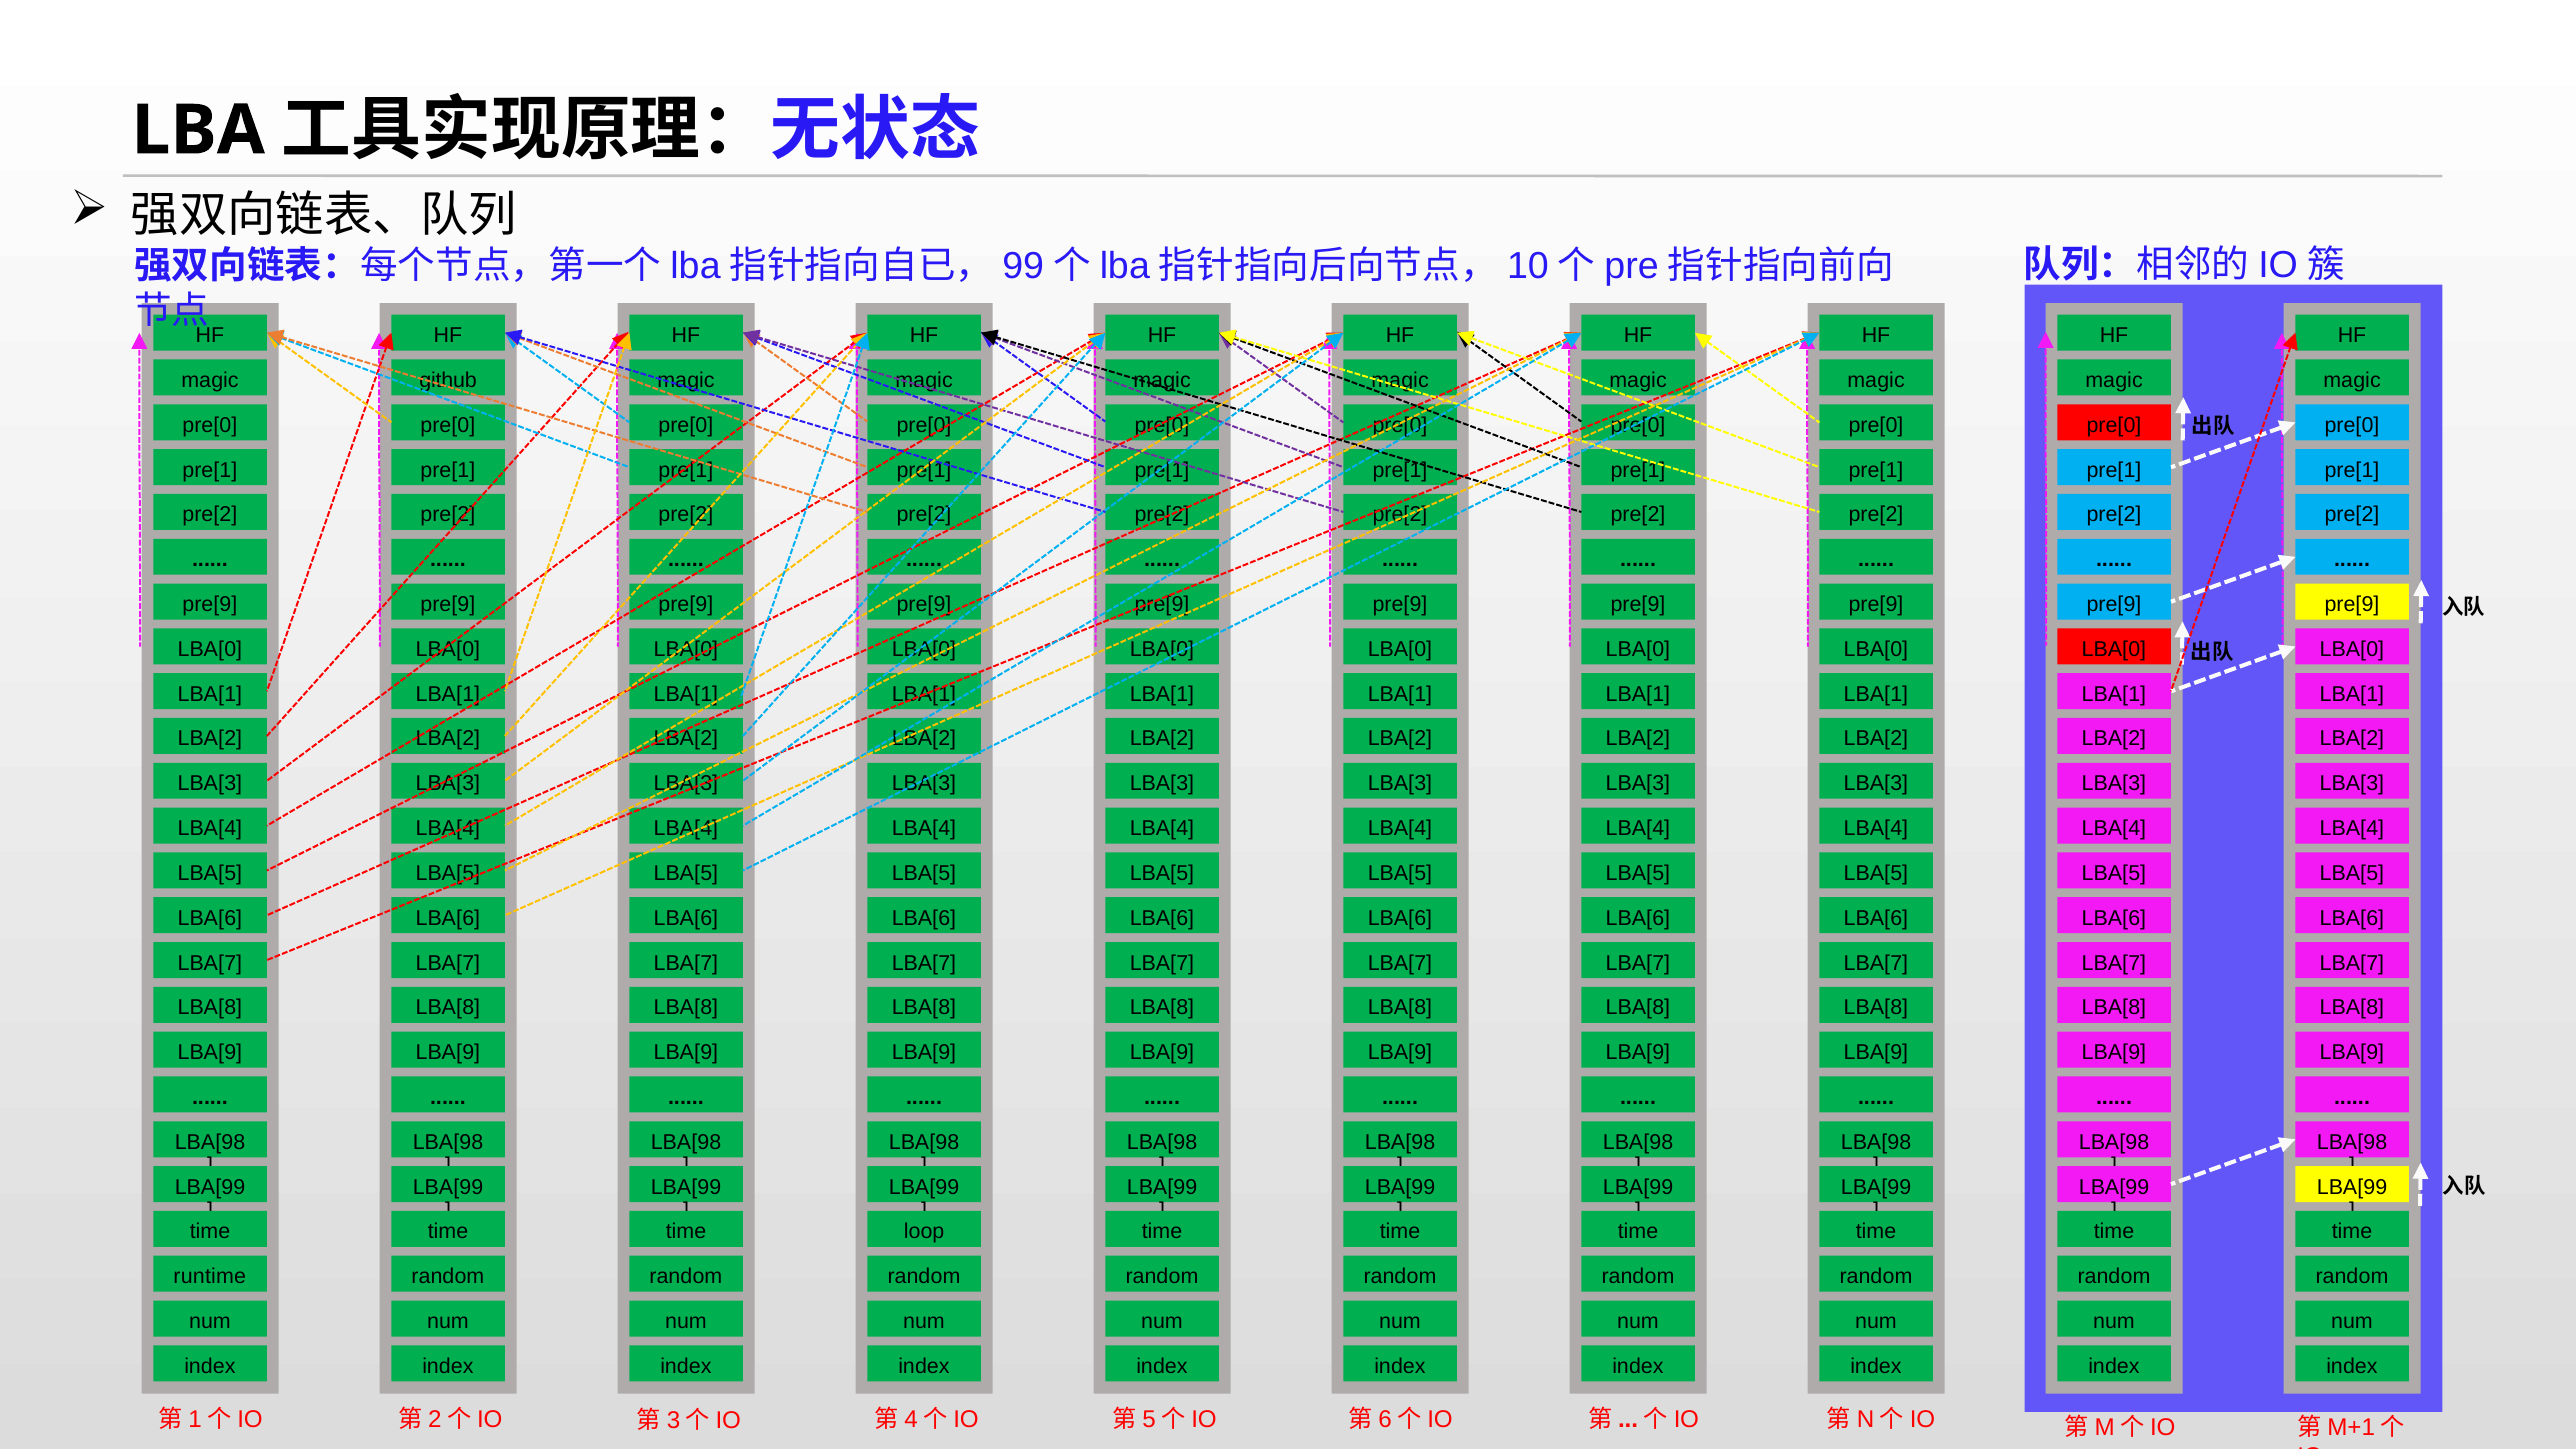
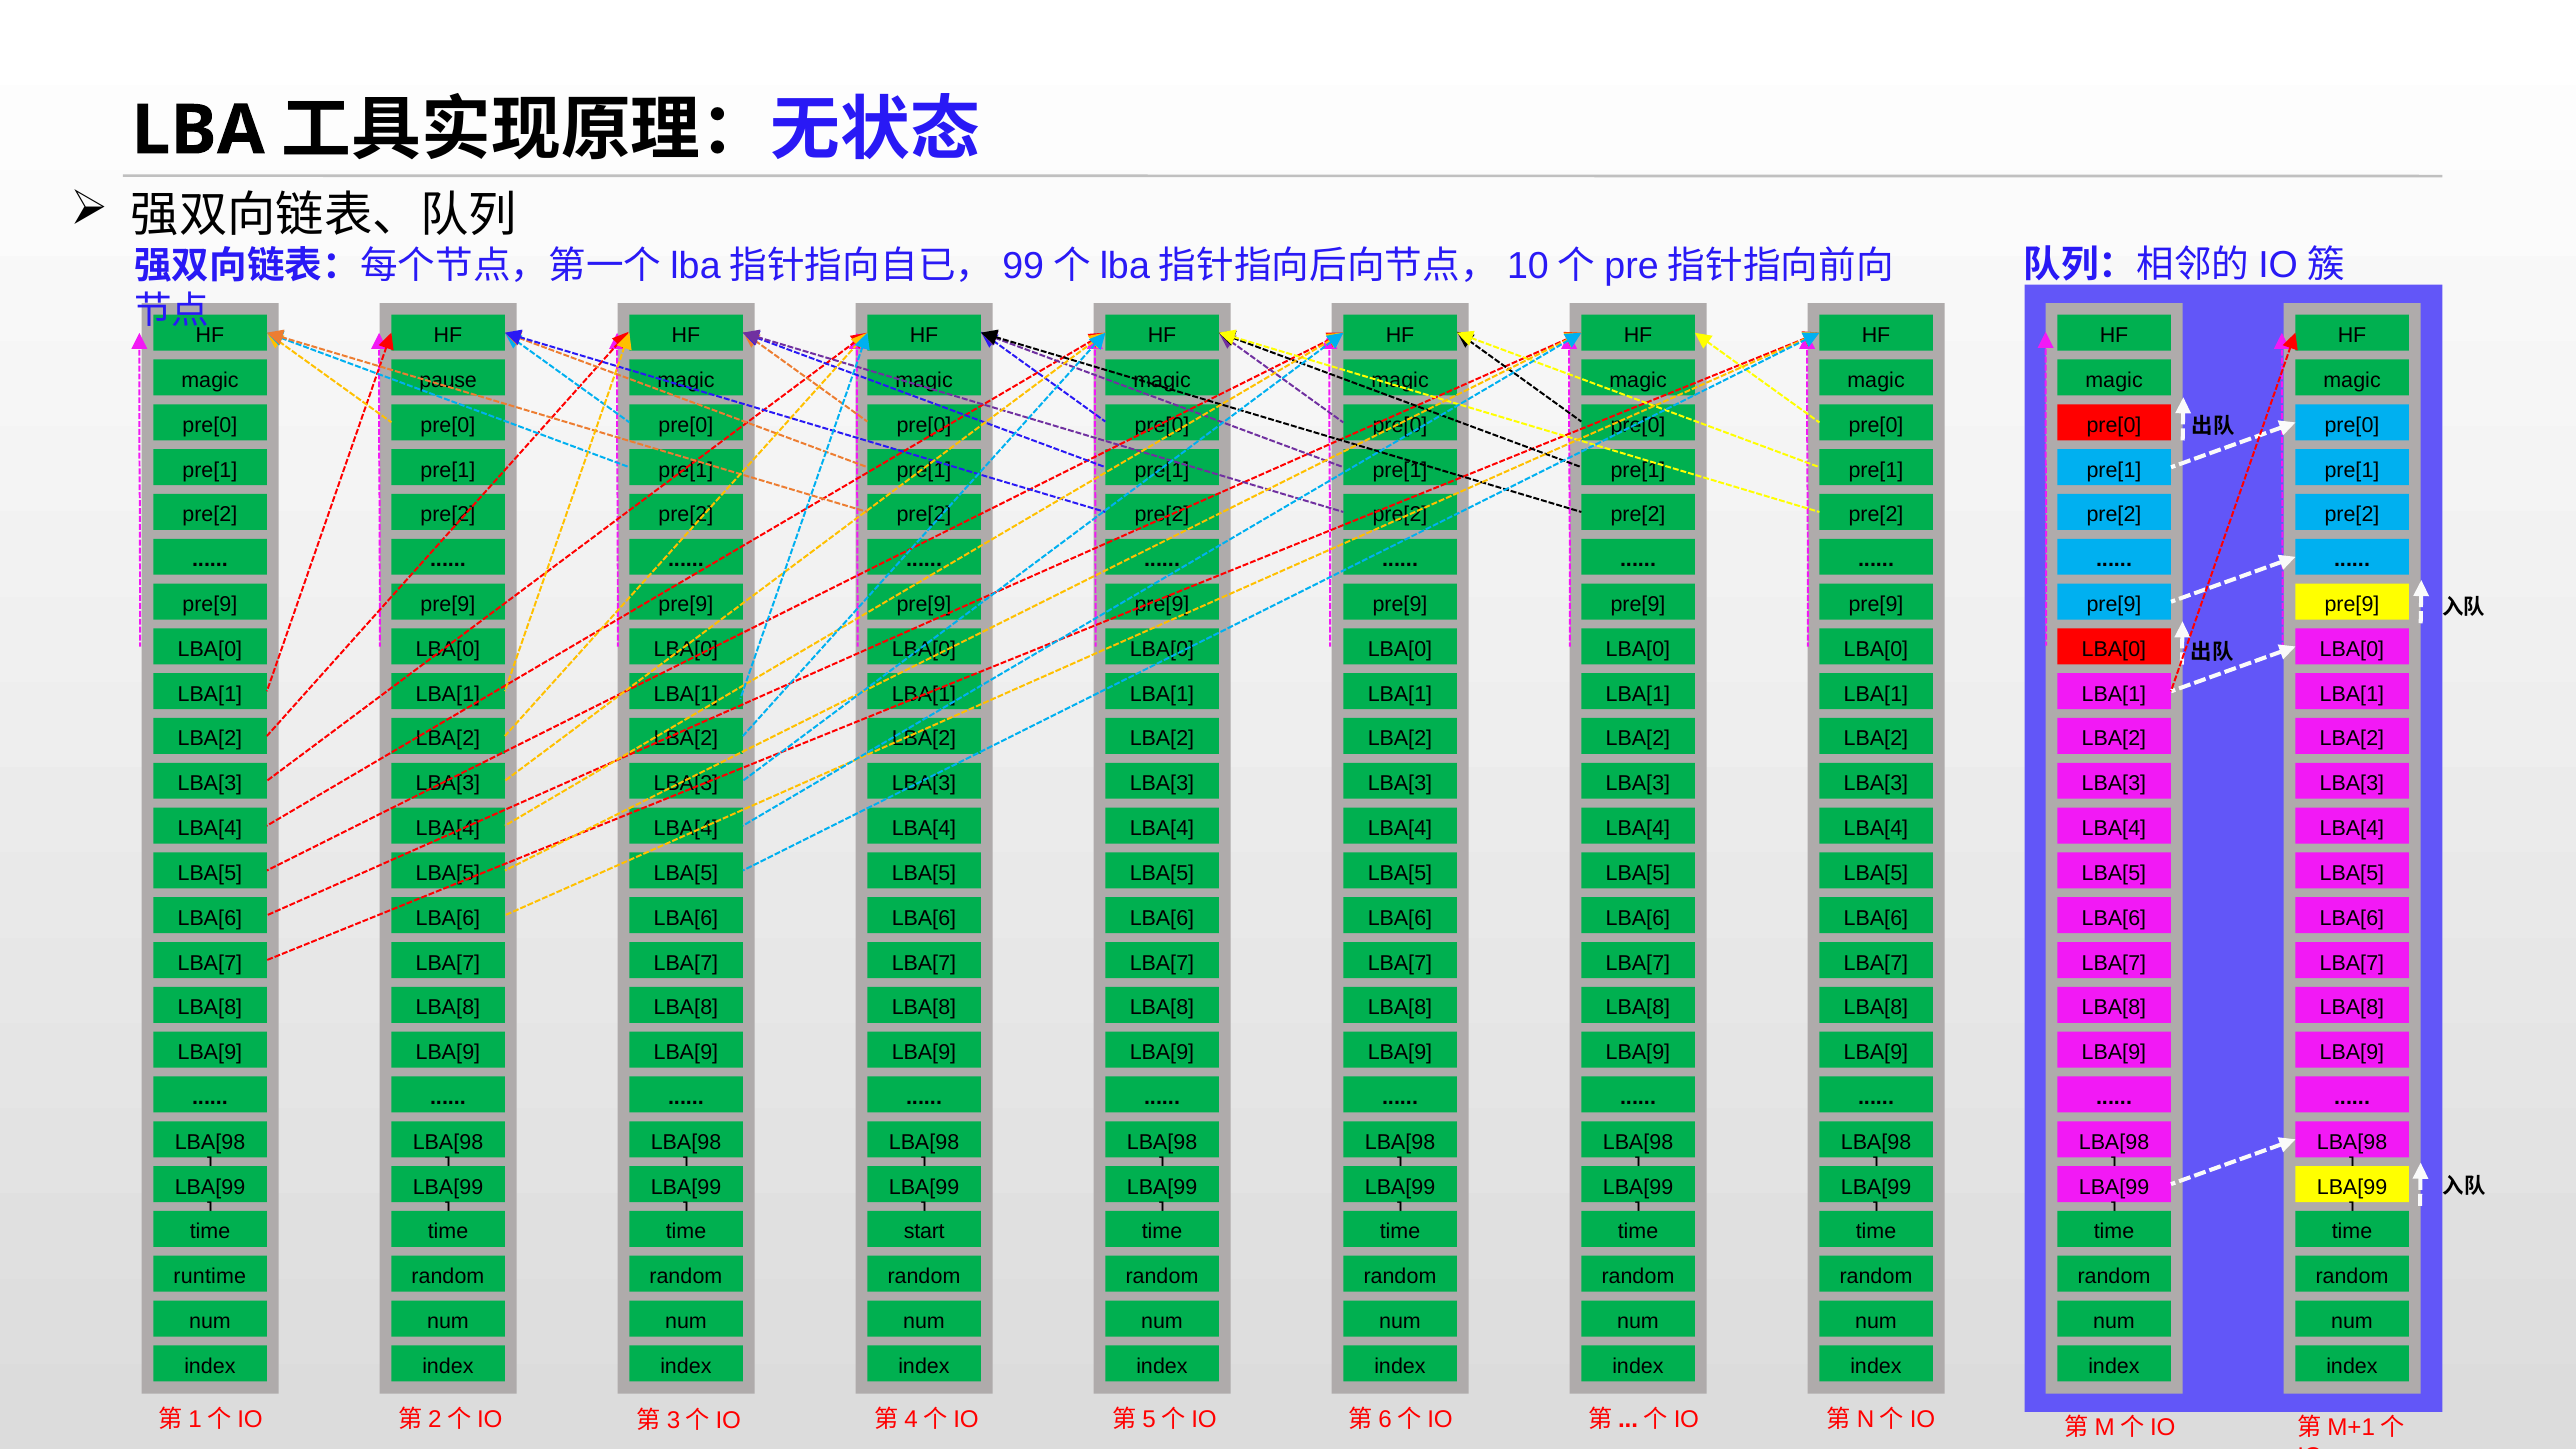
github: github -> pause (448, 380)
loop: loop -> start (924, 1232)
